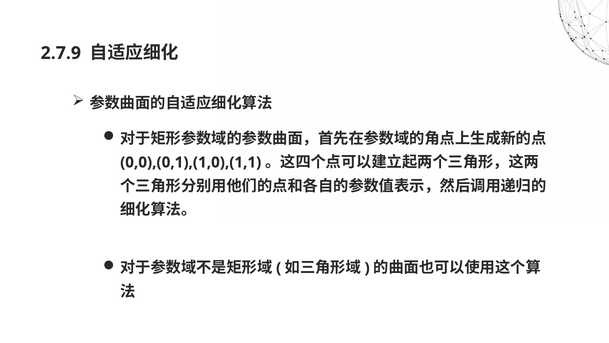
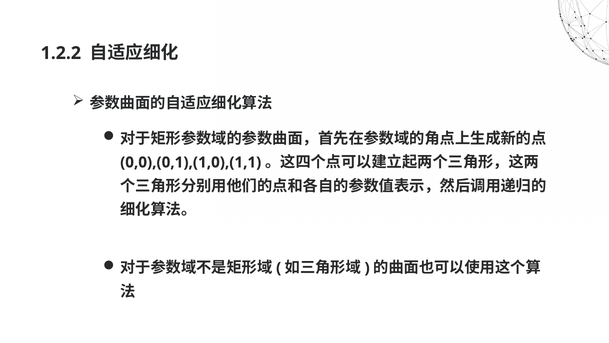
2.7.9: 2.7.9 -> 1.2.2 (61, 53)
